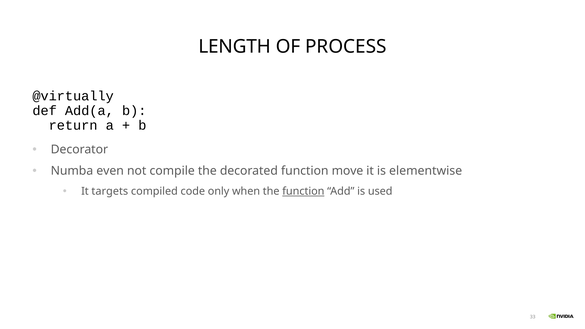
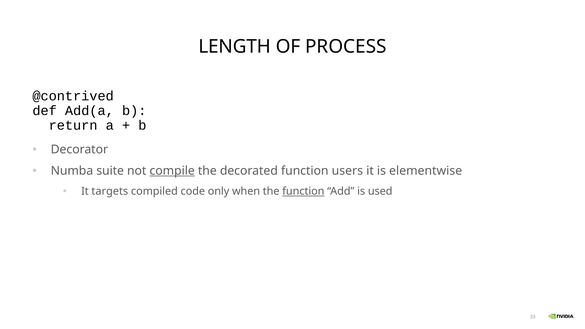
@virtually: @virtually -> @contrived (73, 96)
even: even -> suite (110, 171)
compile underline: none -> present (172, 171)
move: move -> users (347, 171)
